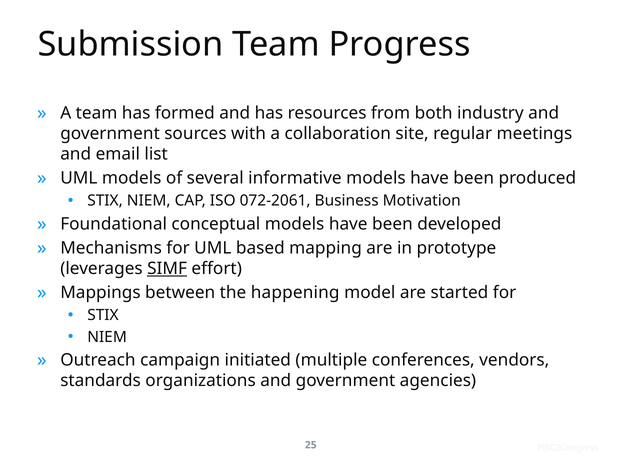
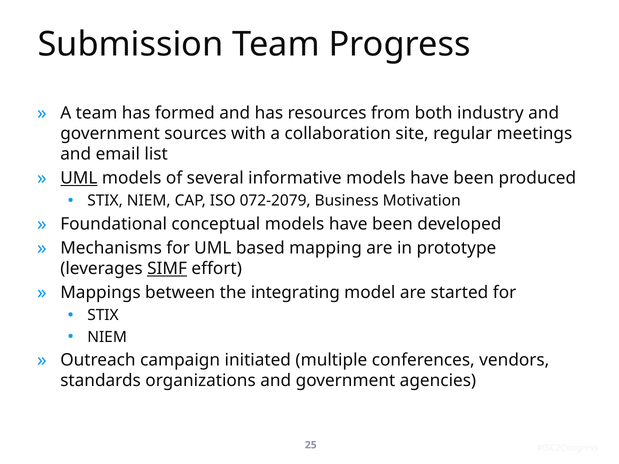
UML underline: none -> present (79, 178)
072-2061: 072-2061 -> 072-2079 (275, 201)
happening: happening -> integrating (295, 293)
